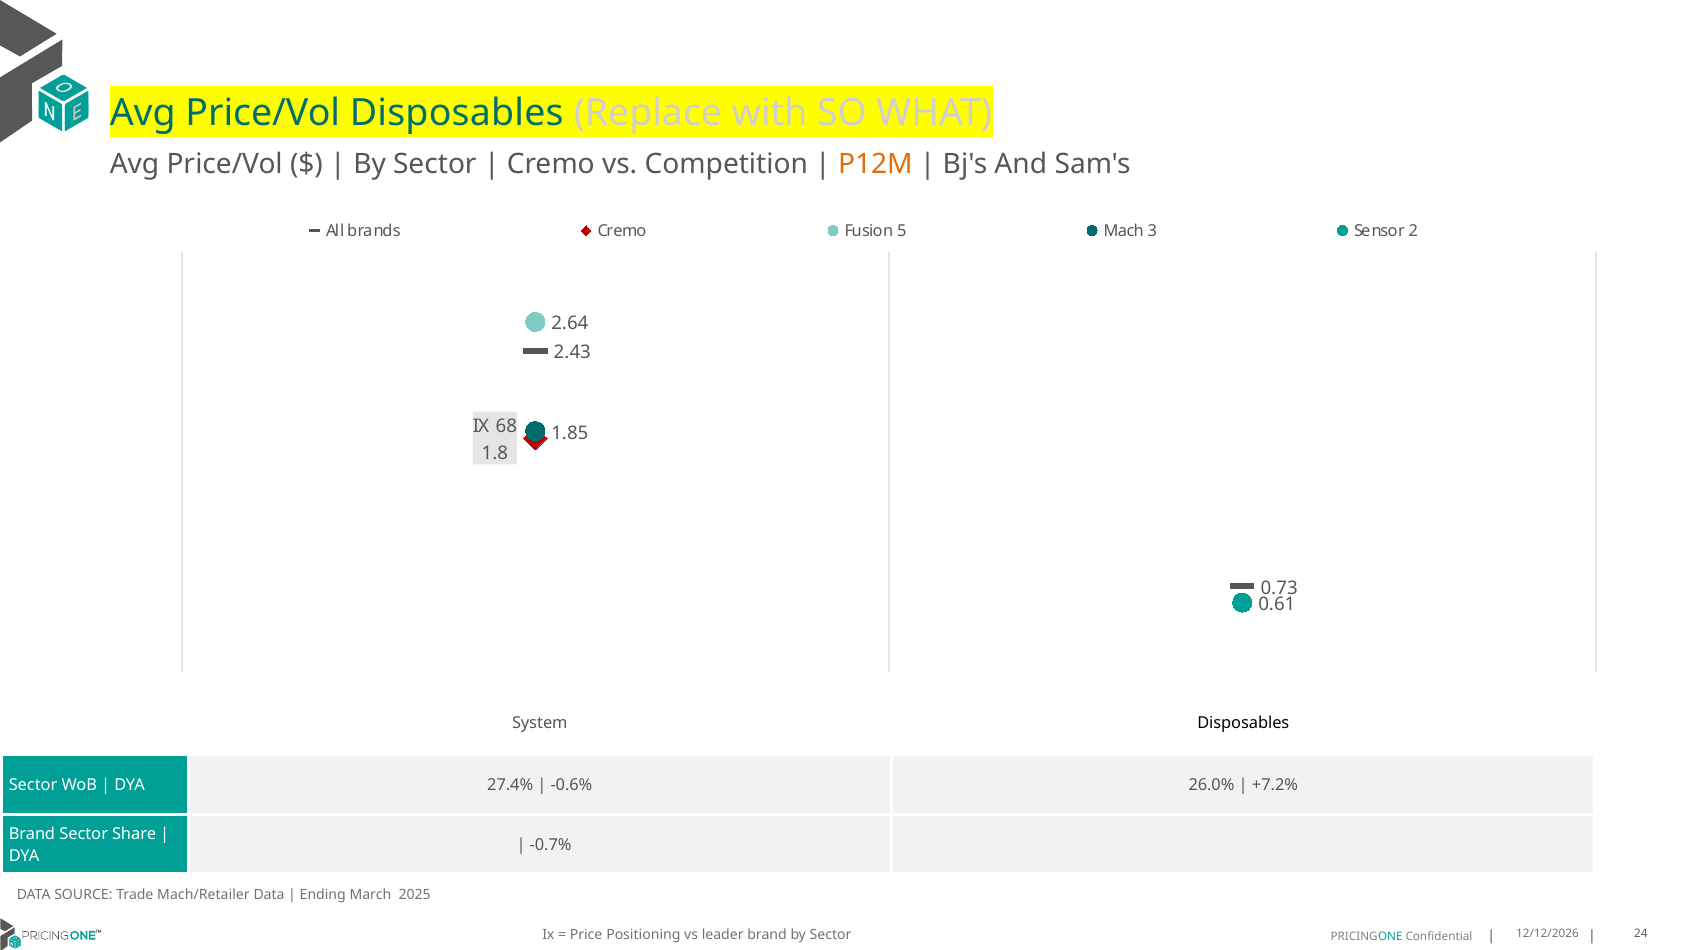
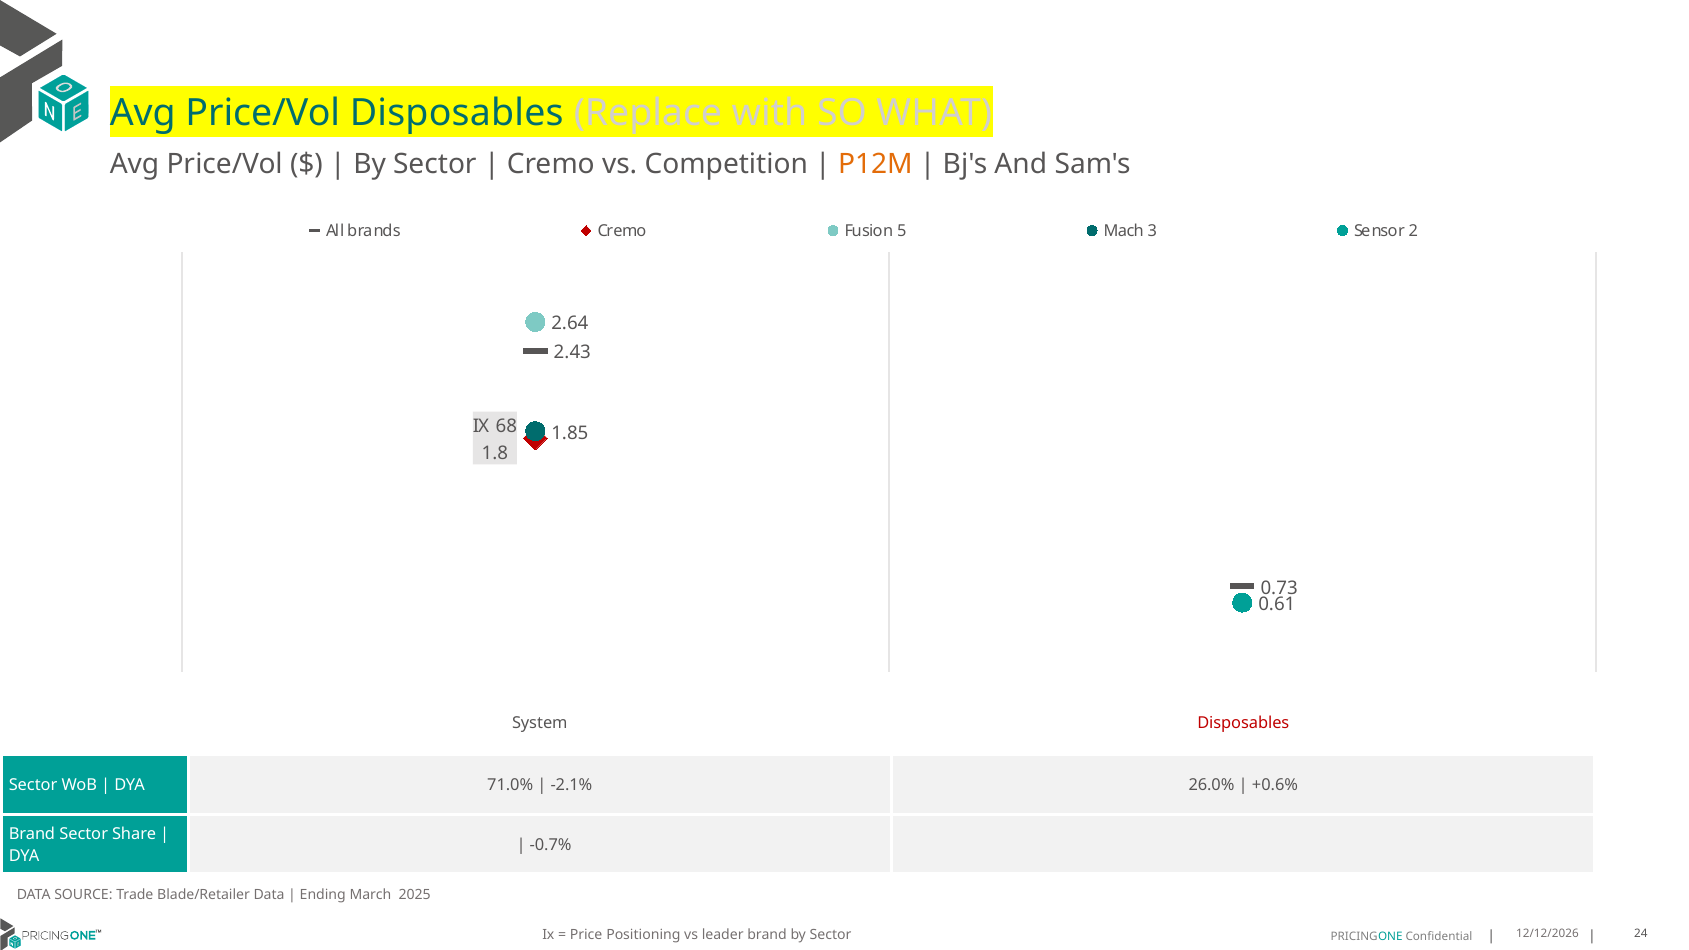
Disposables colour: black -> red (1243, 723)
27.4%: 27.4% -> 71.0% (510, 785)
-0.6%: -0.6% -> -2.1% (571, 785)
+7.2%: +7.2% -> +0.6% (1275, 785)
Mach/Retailer: Mach/Retailer -> Blade/Retailer (204, 895)
